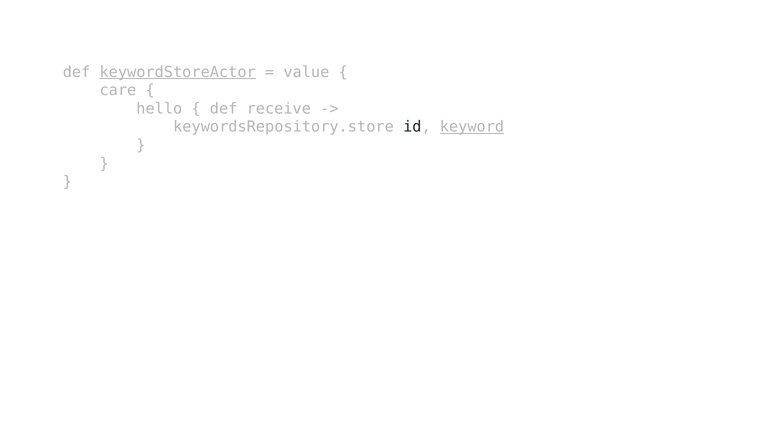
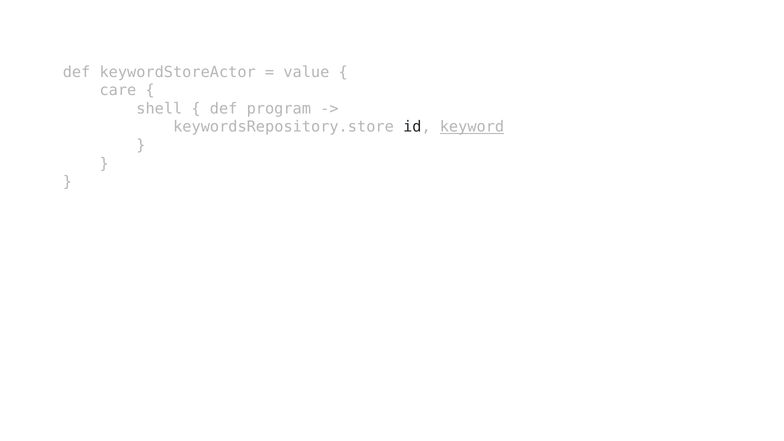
keywordStoreActor underline: present -> none (178, 72)
hello: hello -> shell (159, 109)
receive: receive -> program (279, 109)
